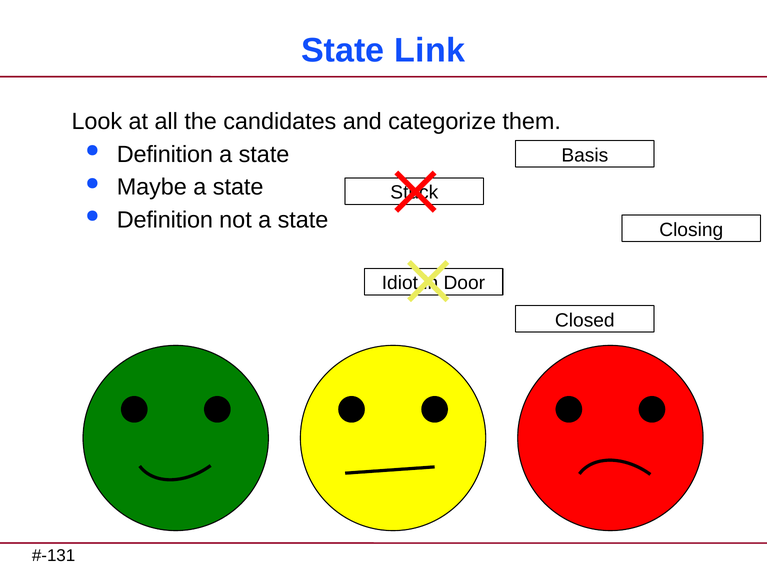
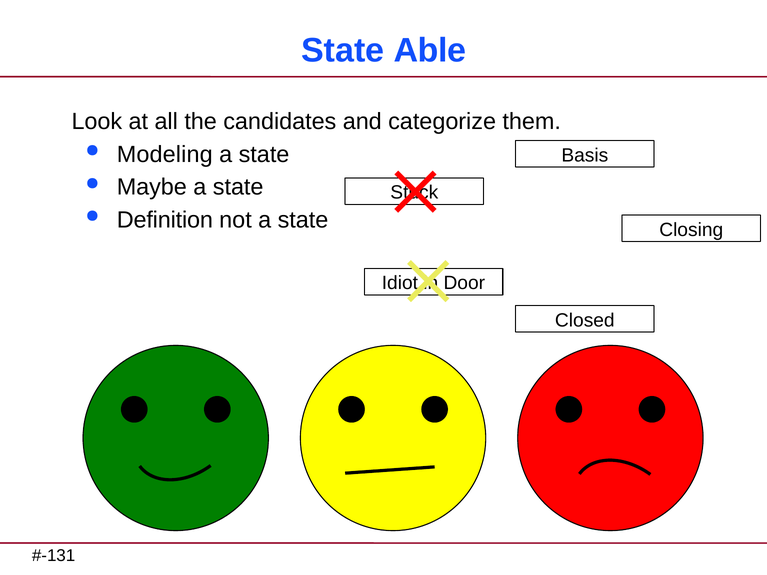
Link: Link -> Able (430, 50)
Definition: Definition -> Modeling (165, 154)
